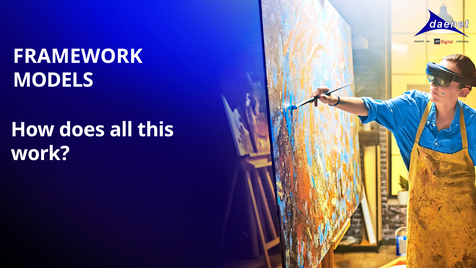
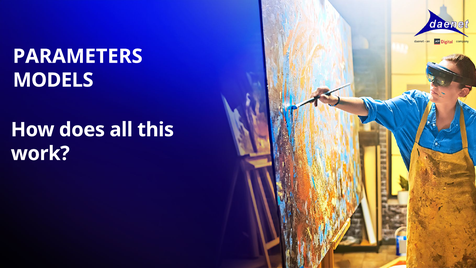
FRAMEWORK: FRAMEWORK -> PARAMETERS (78, 56)
